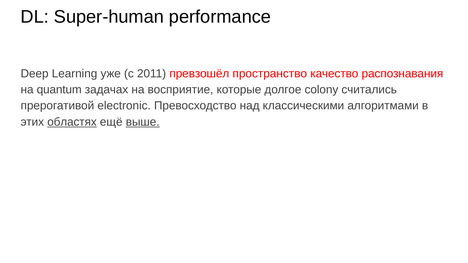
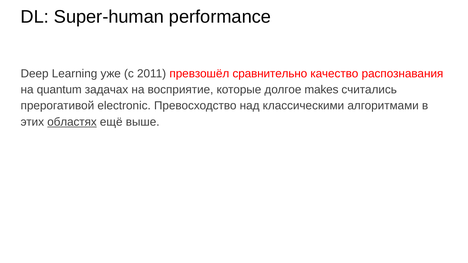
пространство: пространство -> сравнительно (270, 74)
colony: colony -> makes (321, 90)
выше underline: present -> none (143, 122)
